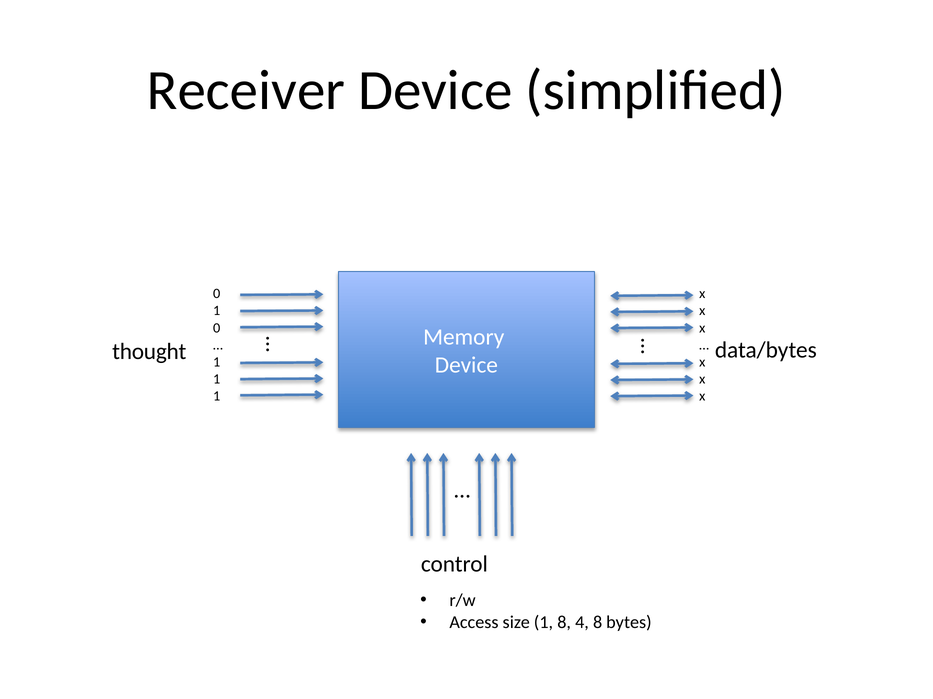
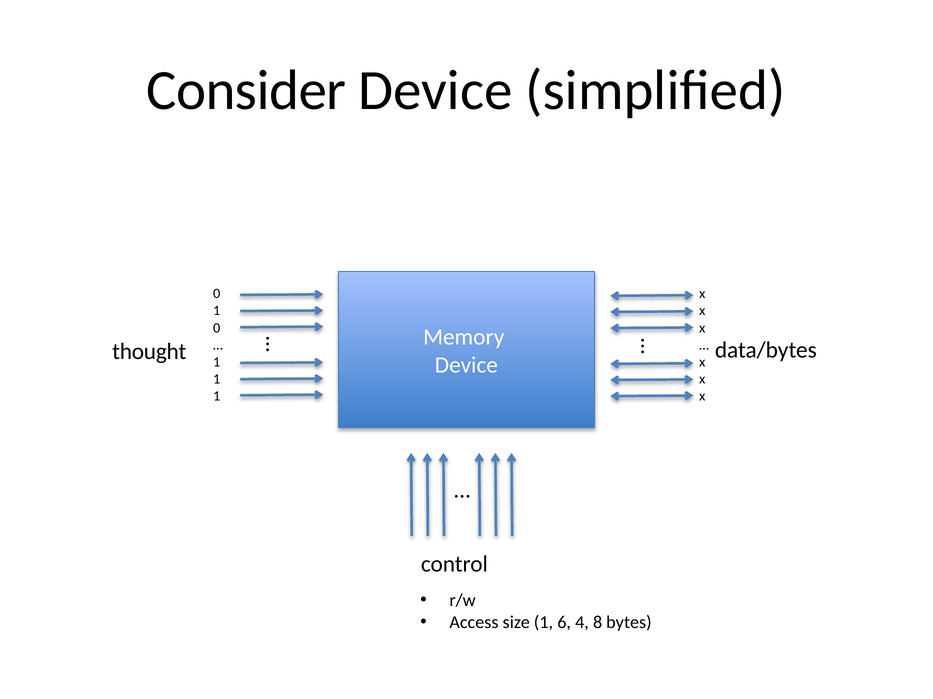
Receiver: Receiver -> Consider (246, 90)
1 8: 8 -> 6 (564, 623)
